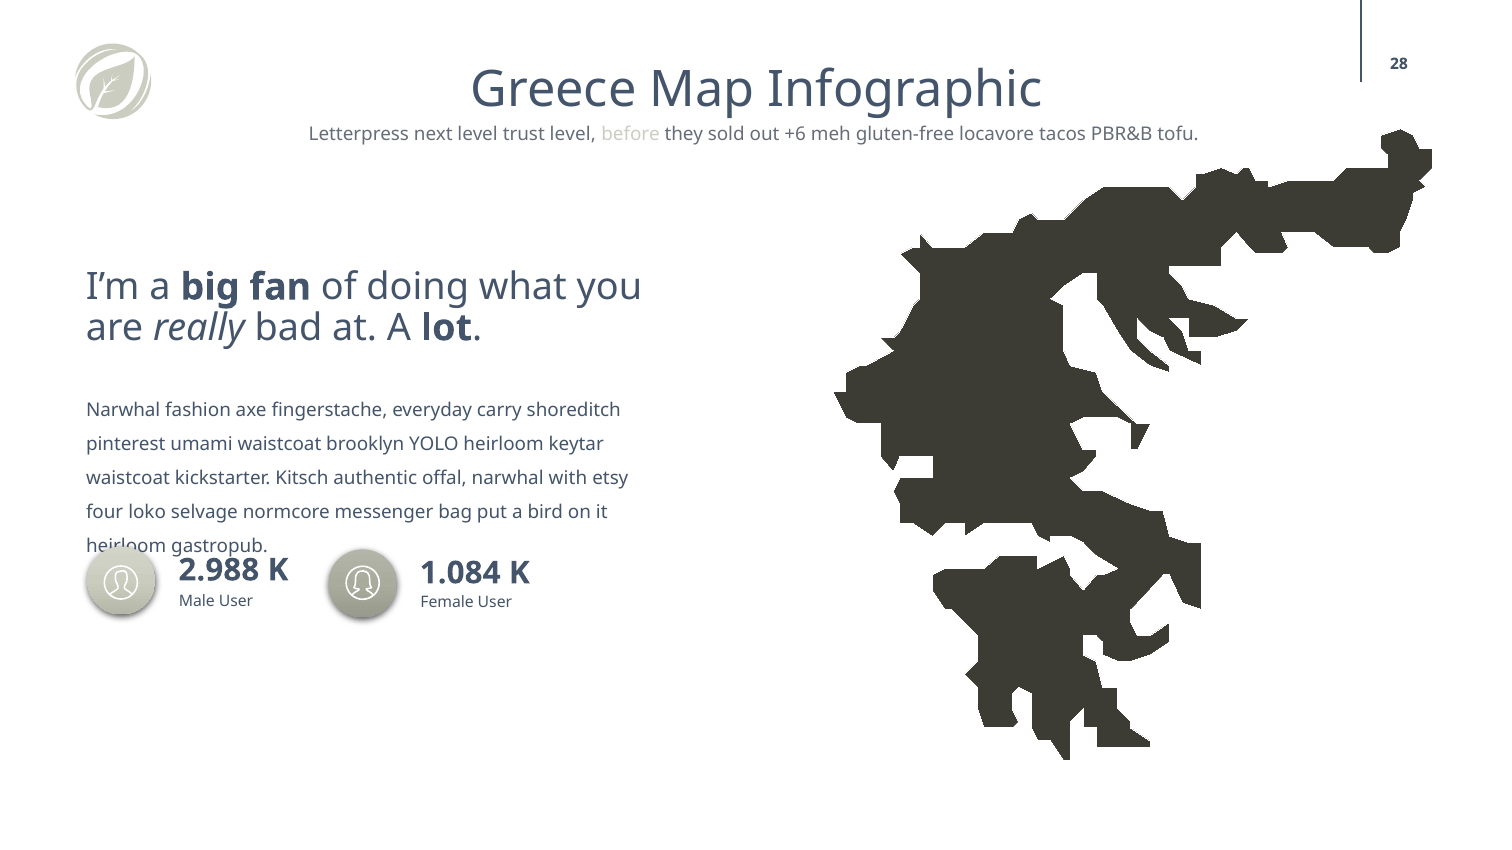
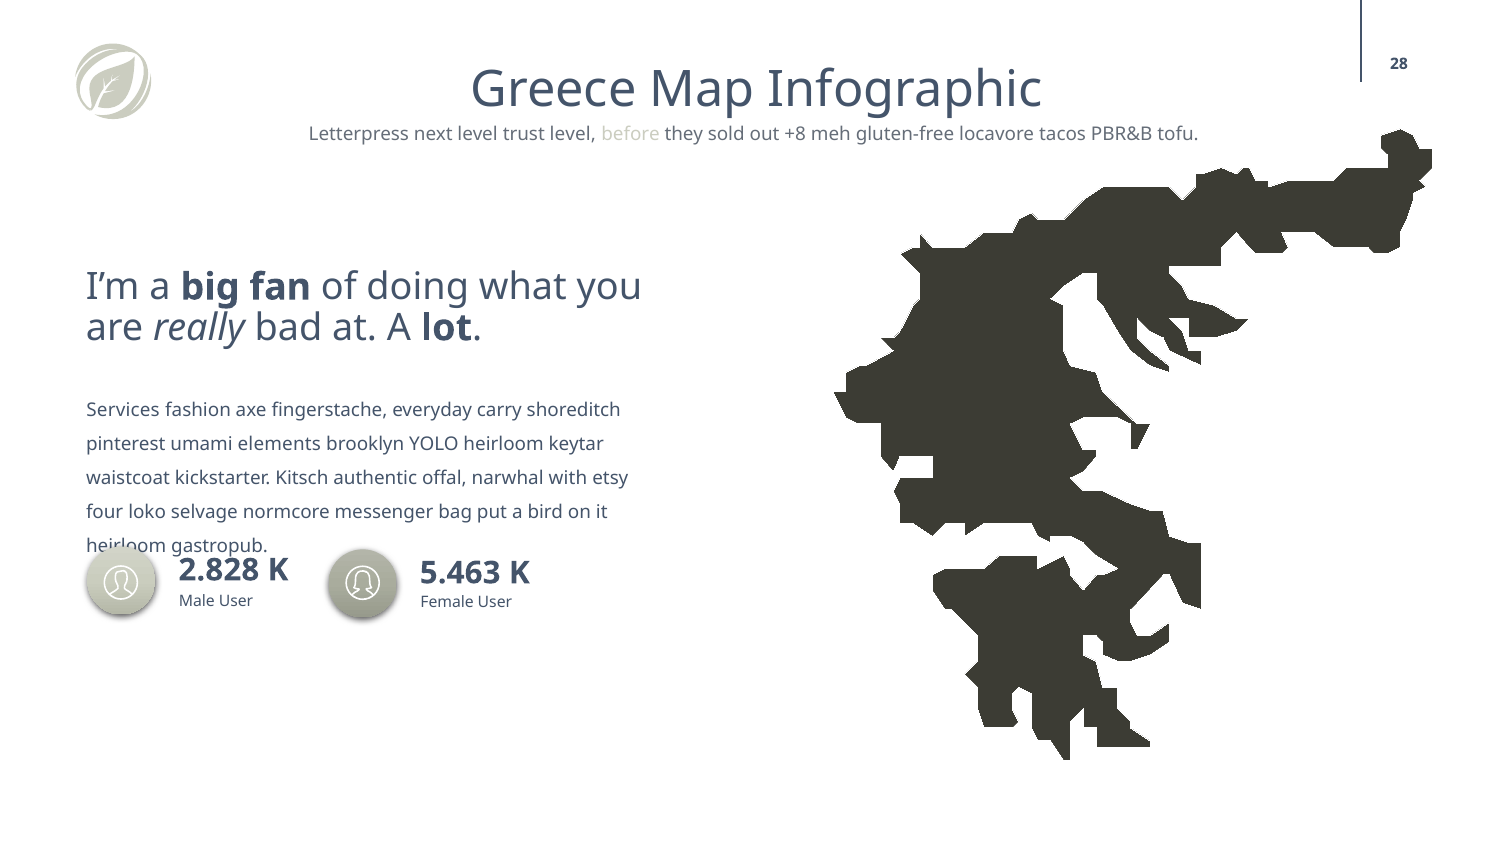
+6: +6 -> +8 (795, 135)
Narwhal: Narwhal -> Services (123, 410)
umami waistcoat: waistcoat -> elements (279, 444)
2.988: 2.988 -> 2.828 (219, 570)
1.084: 1.084 -> 5.463 (460, 573)
